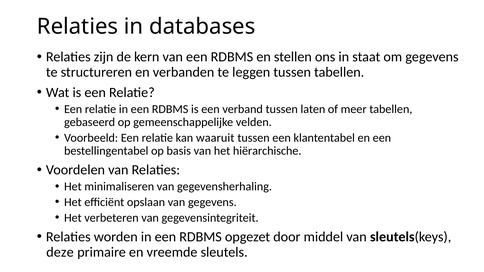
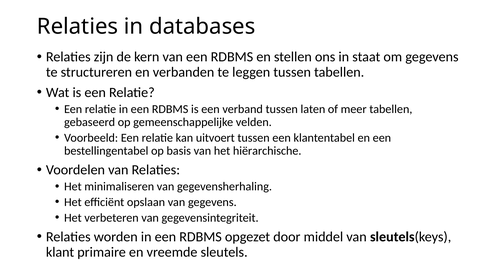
waaruit: waaruit -> uitvoert (215, 138)
deze: deze -> klant (60, 252)
